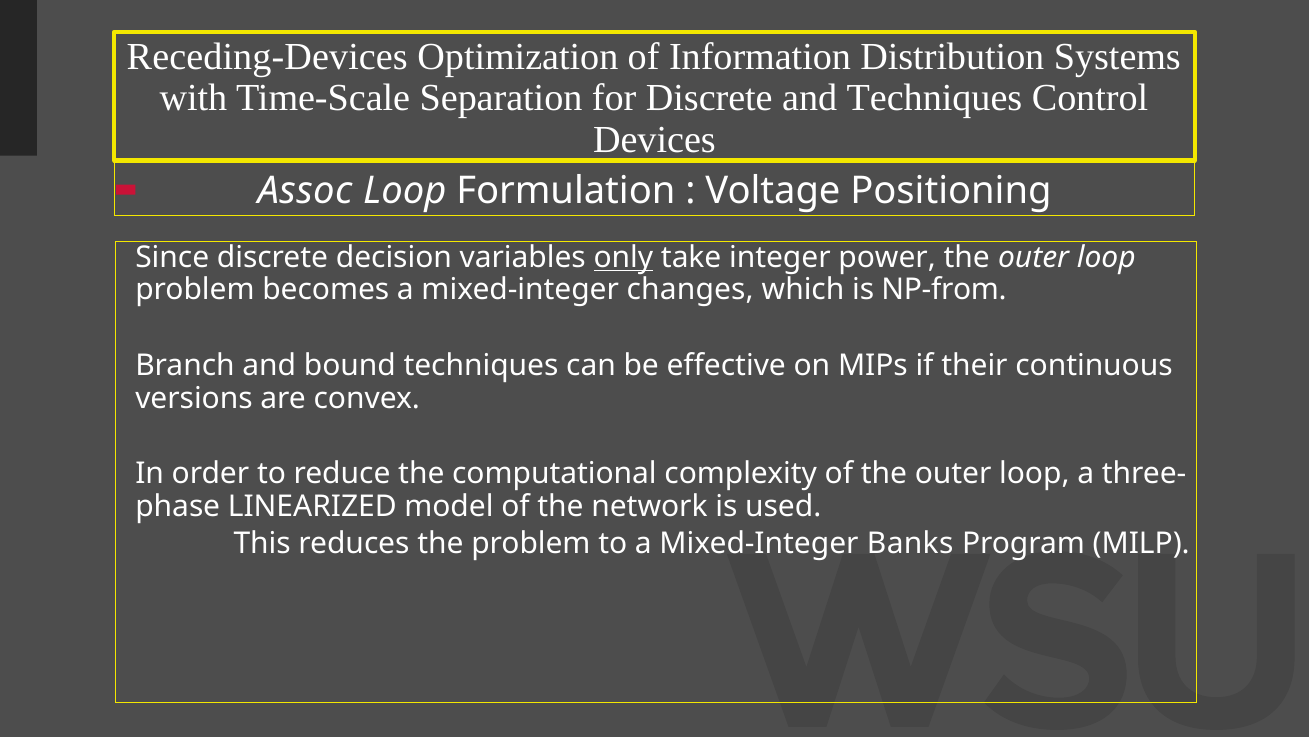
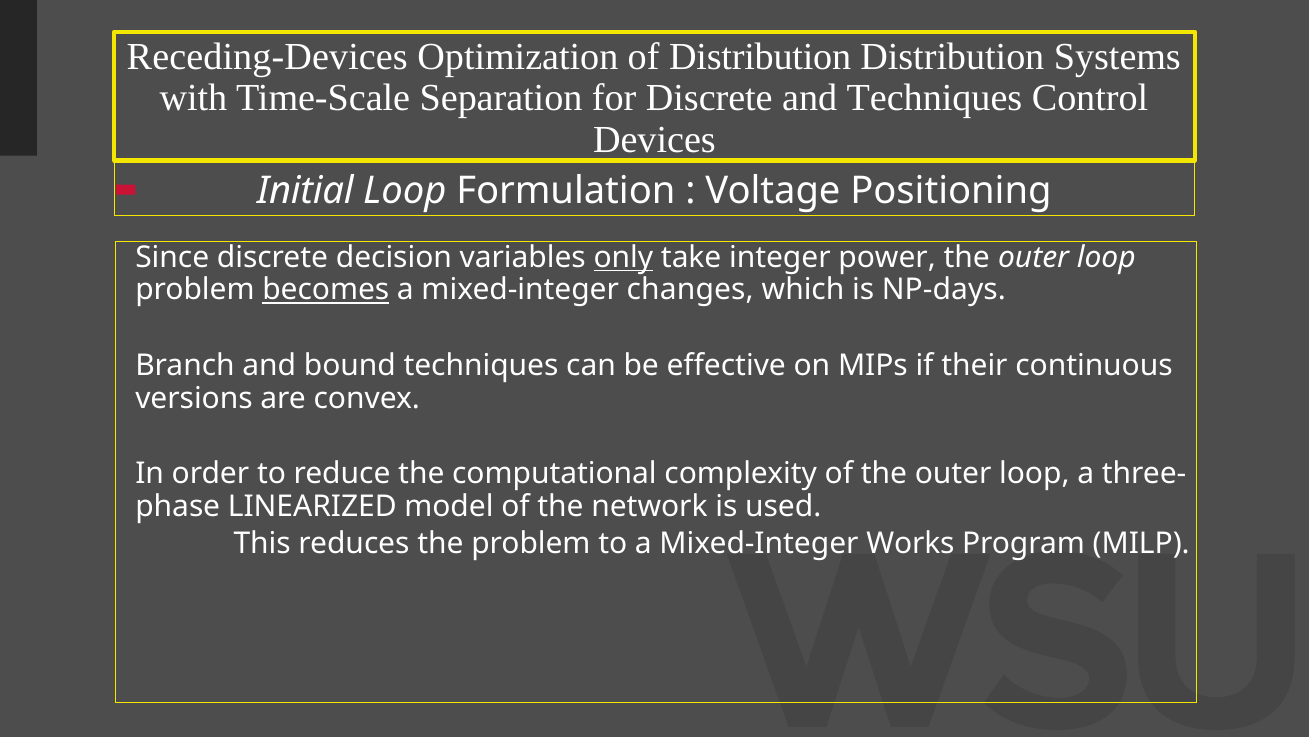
of Information: Information -> Distribution (760, 57)
Assoc: Assoc -> Initial (305, 191)
becomes underline: none -> present (326, 290)
NP-from: NP-from -> NP-days (944, 290)
Banks: Banks -> Works (910, 543)
